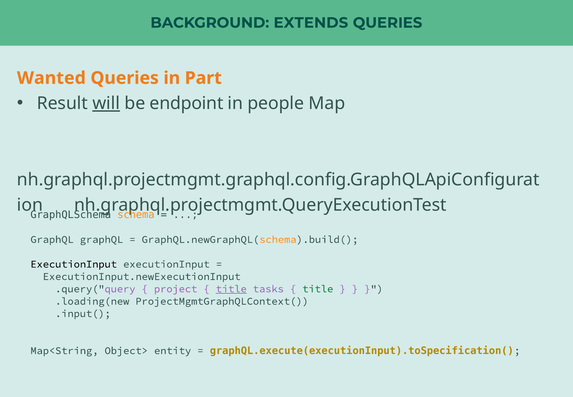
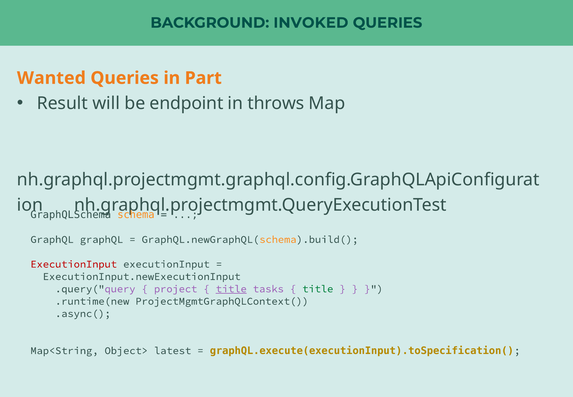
EXTENDS: EXTENDS -> INVOKED (311, 23)
will underline: present -> none (106, 103)
people: people -> throws (276, 103)
ExecutionInput colour: black -> red (74, 264)
.loading(new: .loading(new -> .runtime(new (92, 301)
.input(: .input( -> .async( (83, 313)
entity: entity -> latest (173, 350)
